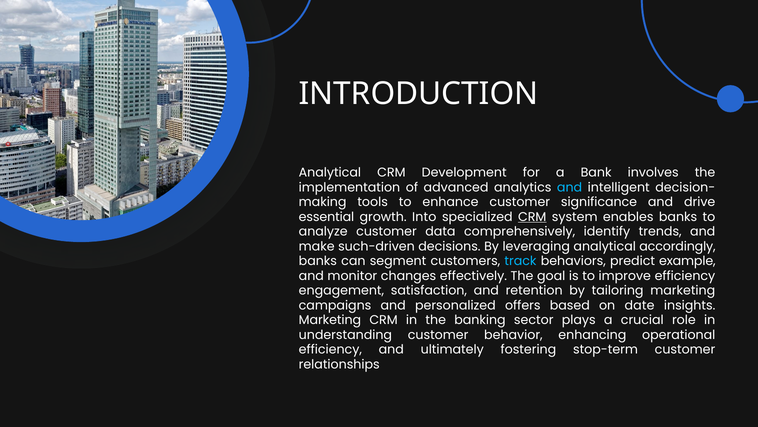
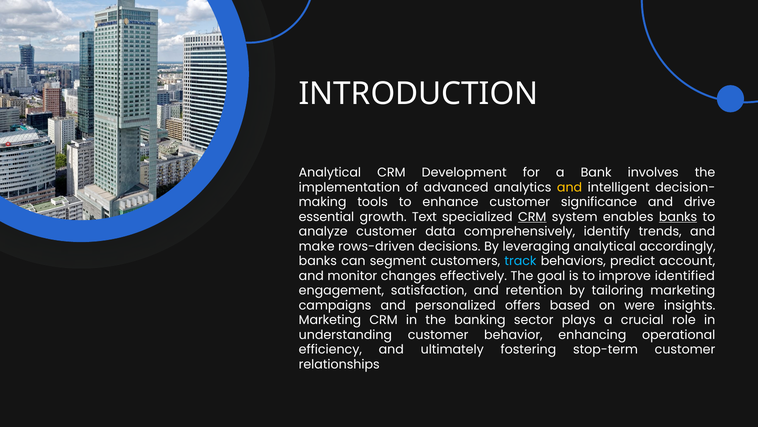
and colour: light blue -> yellow (570, 187)
Into: Into -> Text (424, 217)
banks underline: none -> present (678, 217)
such-driven: such-driven -> rows-driven (376, 246)
example: example -> account (687, 261)
improve efficiency: efficiency -> identified (685, 275)
date: date -> were (640, 305)
